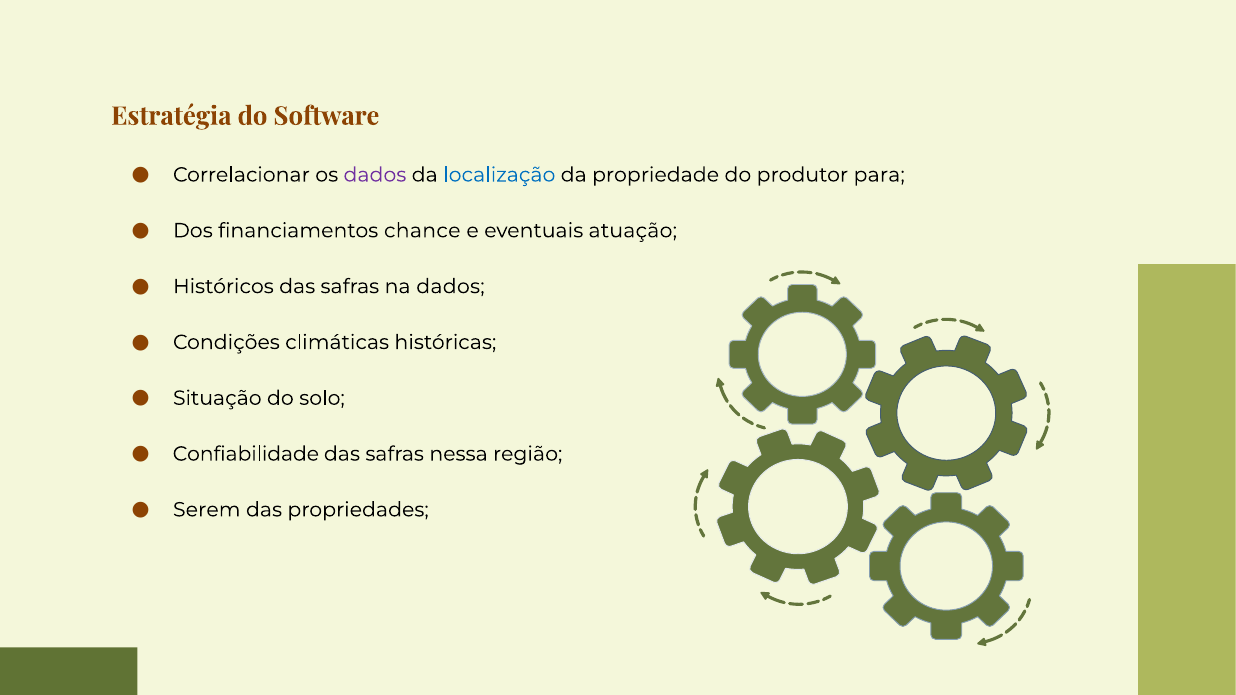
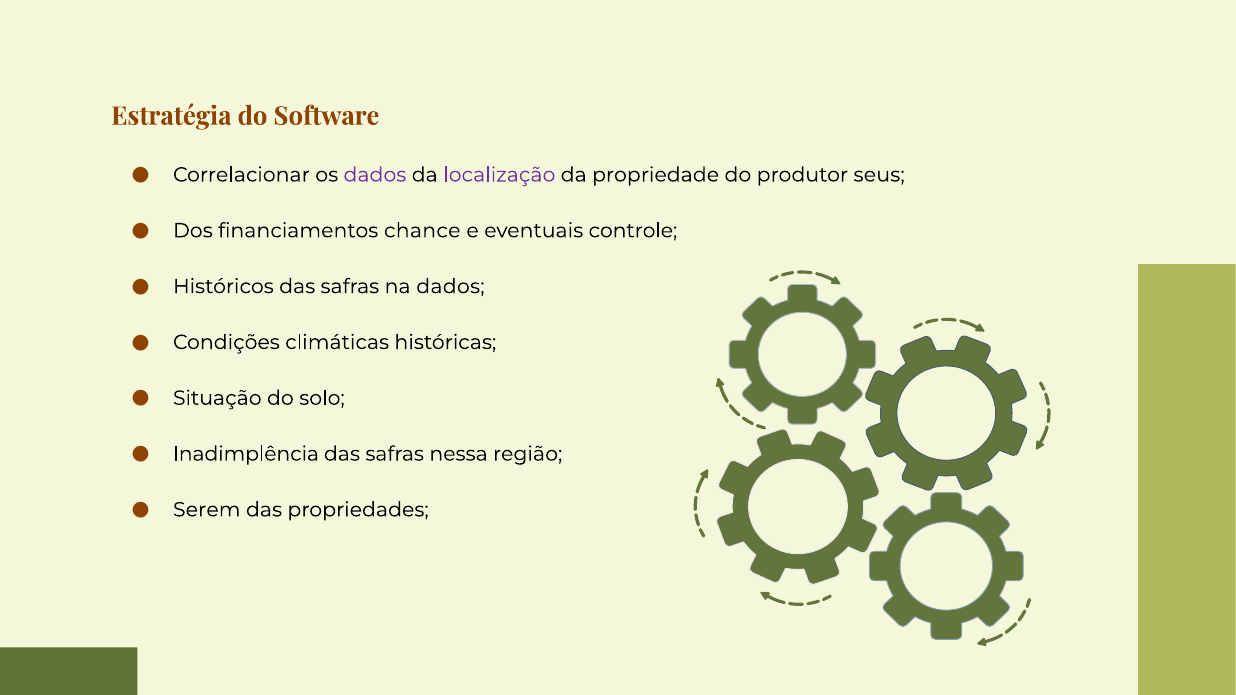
localização colour: blue -> purple (499, 175)
para: para -> seus (879, 175)
atuação: atuação -> controle (633, 231)
Confiabilidade: Confiabilidade -> Inadimplência (246, 454)
